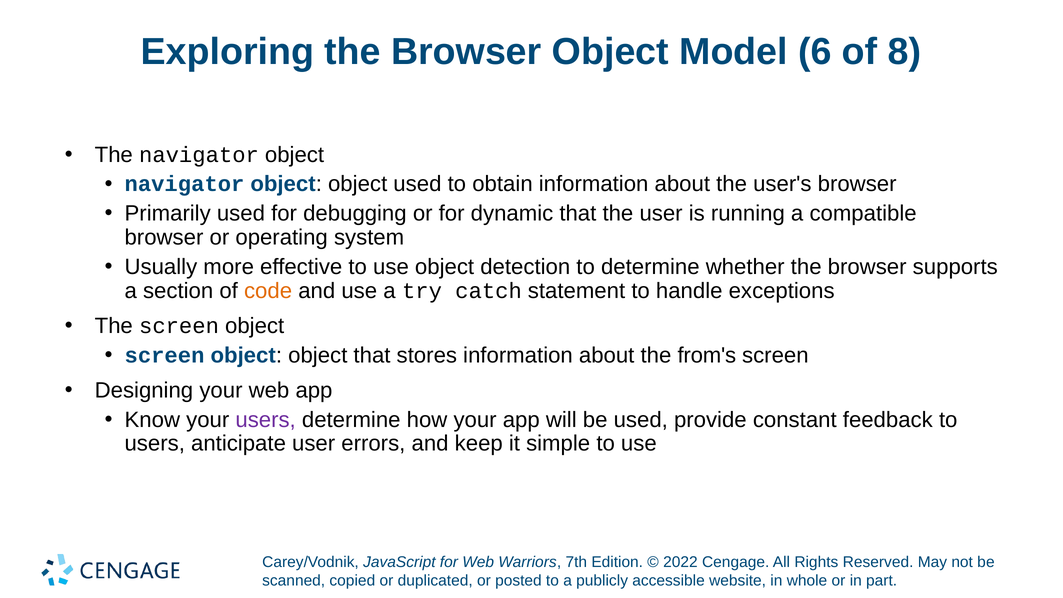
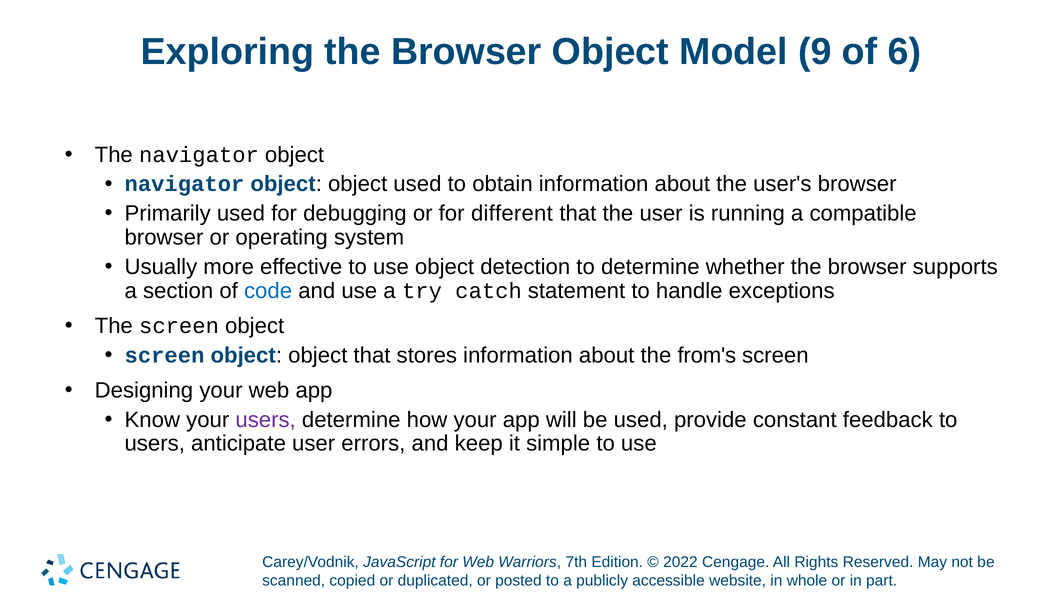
6: 6 -> 9 (815, 52)
8: 8 -> 6 (905, 52)
dynamic: dynamic -> different (512, 214)
code colour: orange -> blue (268, 291)
